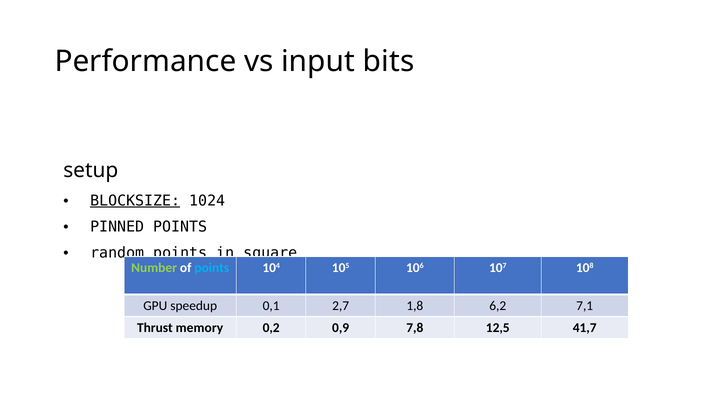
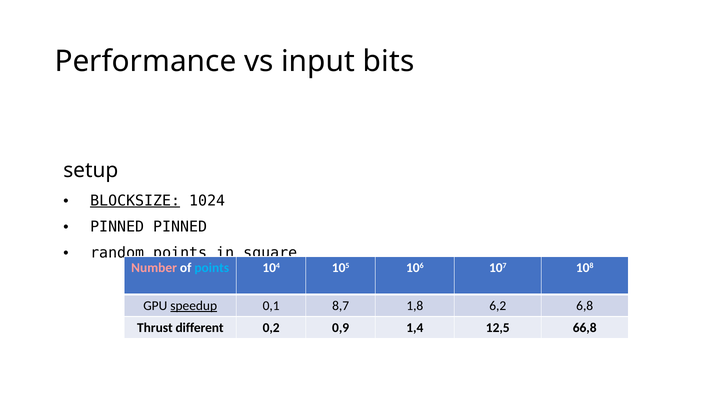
PINNED POINTS: POINTS -> PINNED (180, 227)
Number colour: light green -> pink (154, 267)
speedup underline: none -> present (194, 306)
2,7: 2,7 -> 8,7 (341, 306)
7,1: 7,1 -> 6,8 (585, 306)
memory: memory -> different (200, 327)
7,8: 7,8 -> 1,4 (415, 327)
41,7: 41,7 -> 66,8 (585, 327)
